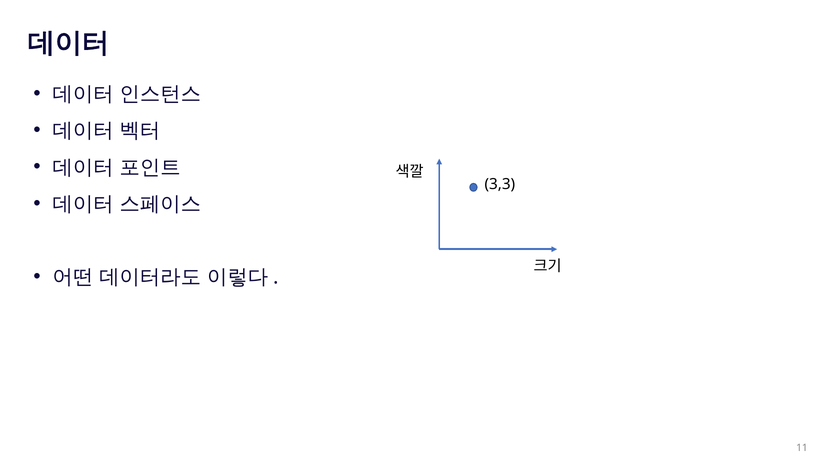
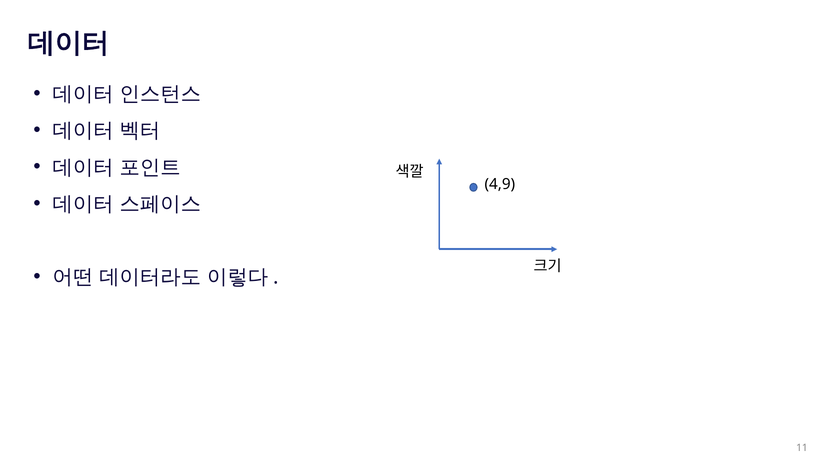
3,3: 3,3 -> 4,9 (500, 184)
